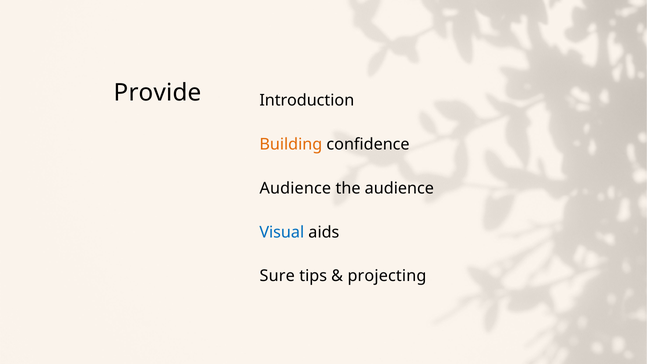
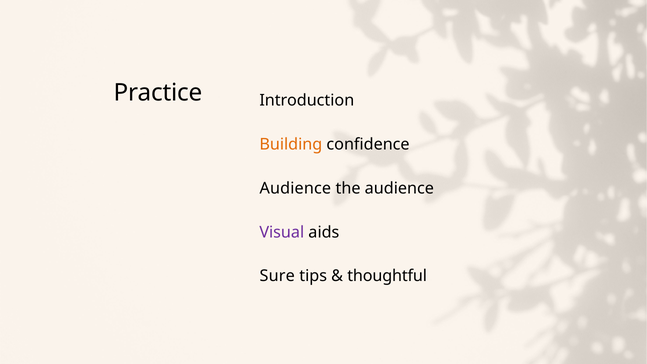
Provide: Provide -> Practice (158, 93)
Visual colour: blue -> purple (282, 232)
projecting: projecting -> thoughtful (387, 276)
